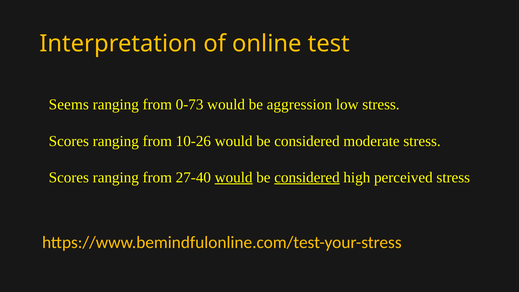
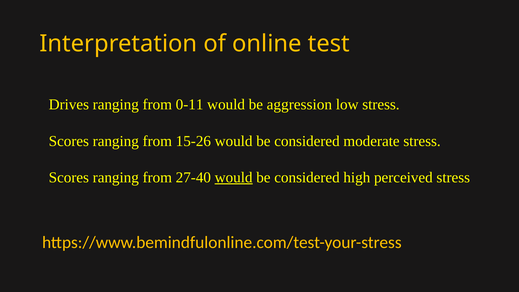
Seems: Seems -> Drives (69, 105)
0-73: 0-73 -> 0-11 (190, 105)
10-26: 10-26 -> 15-26 (193, 141)
considered underline: present -> none (307, 177)
